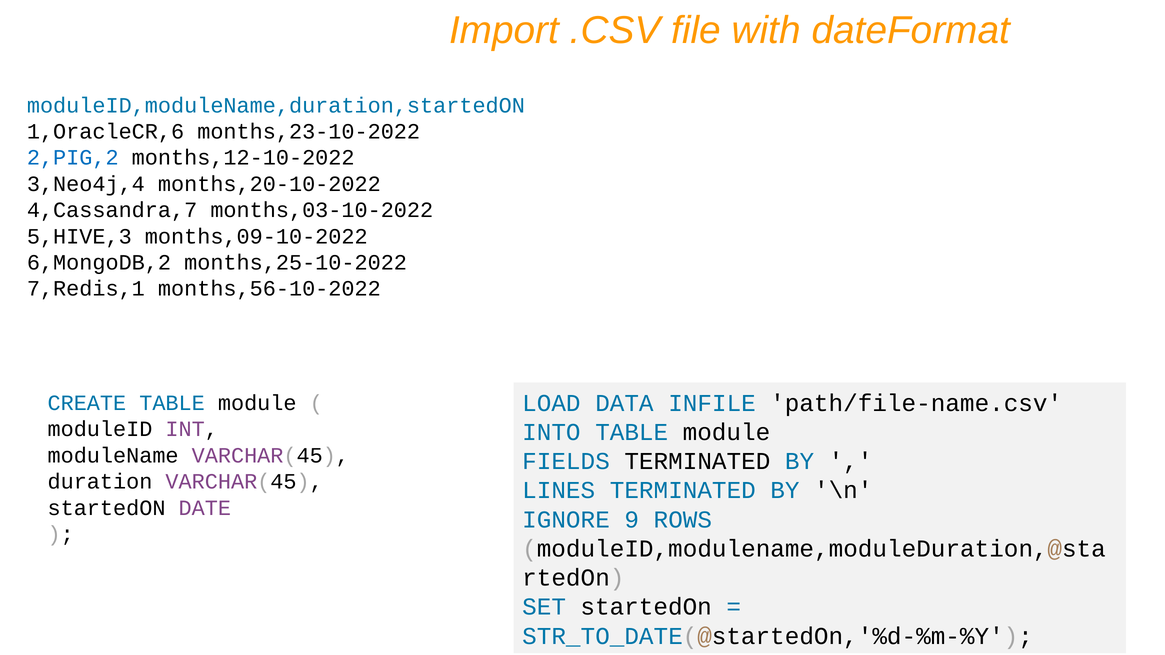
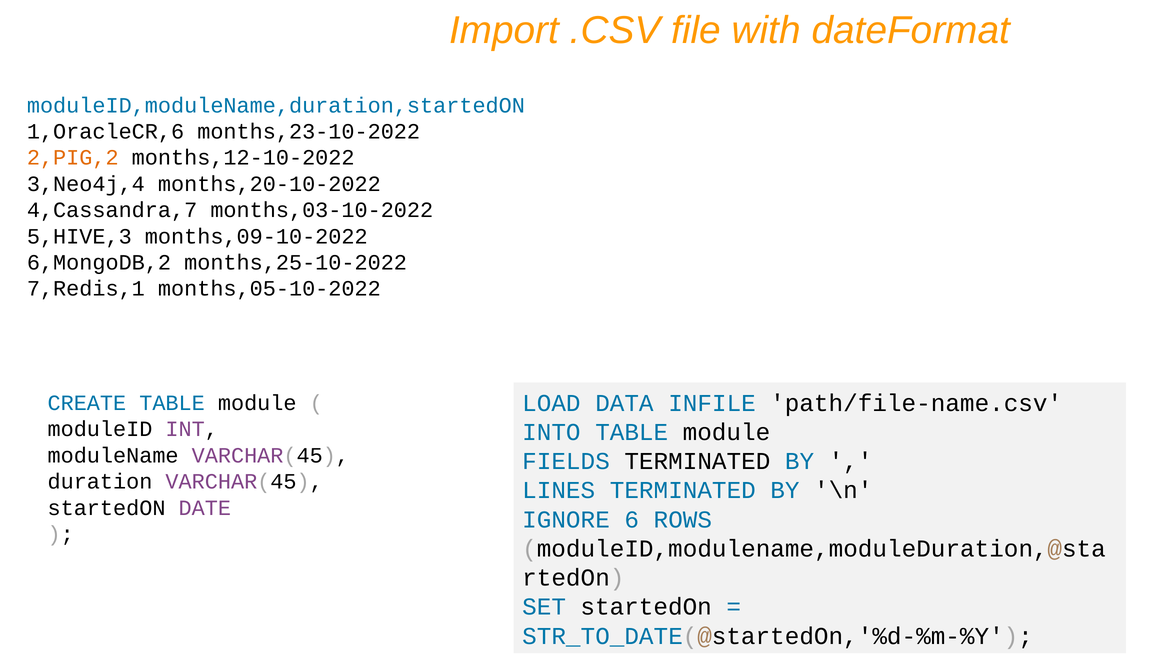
2,PIG,2 colour: blue -> orange (73, 158)
months,56-10-2022: months,56-10-2022 -> months,05-10-2022 (269, 289)
9: 9 -> 6 (632, 520)
